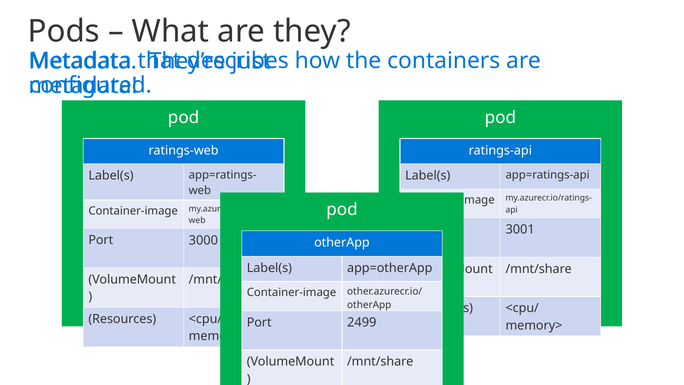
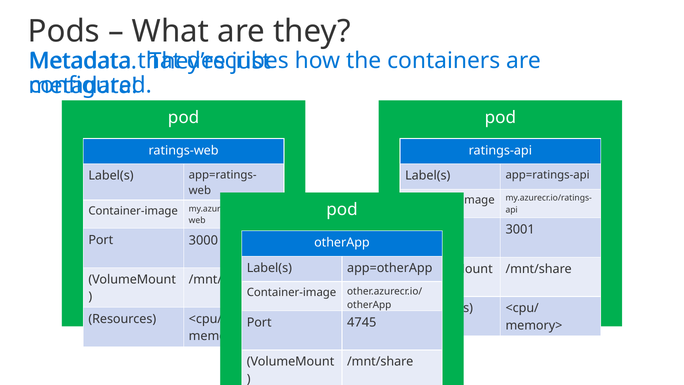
2499: 2499 -> 4745 (362, 322)
